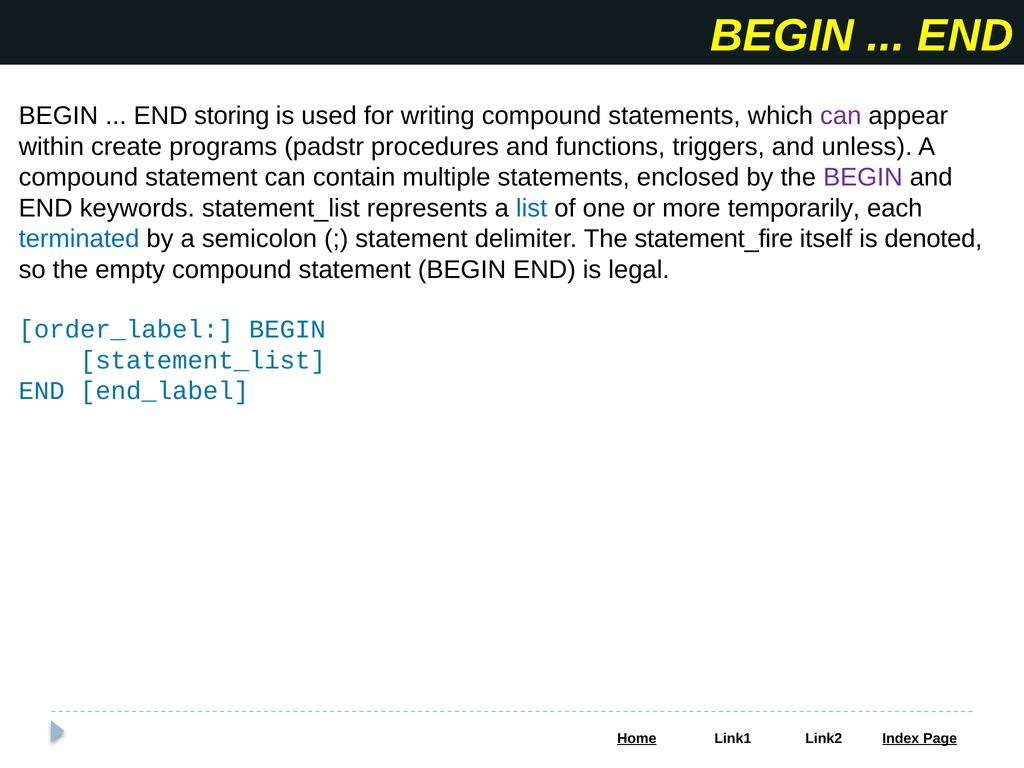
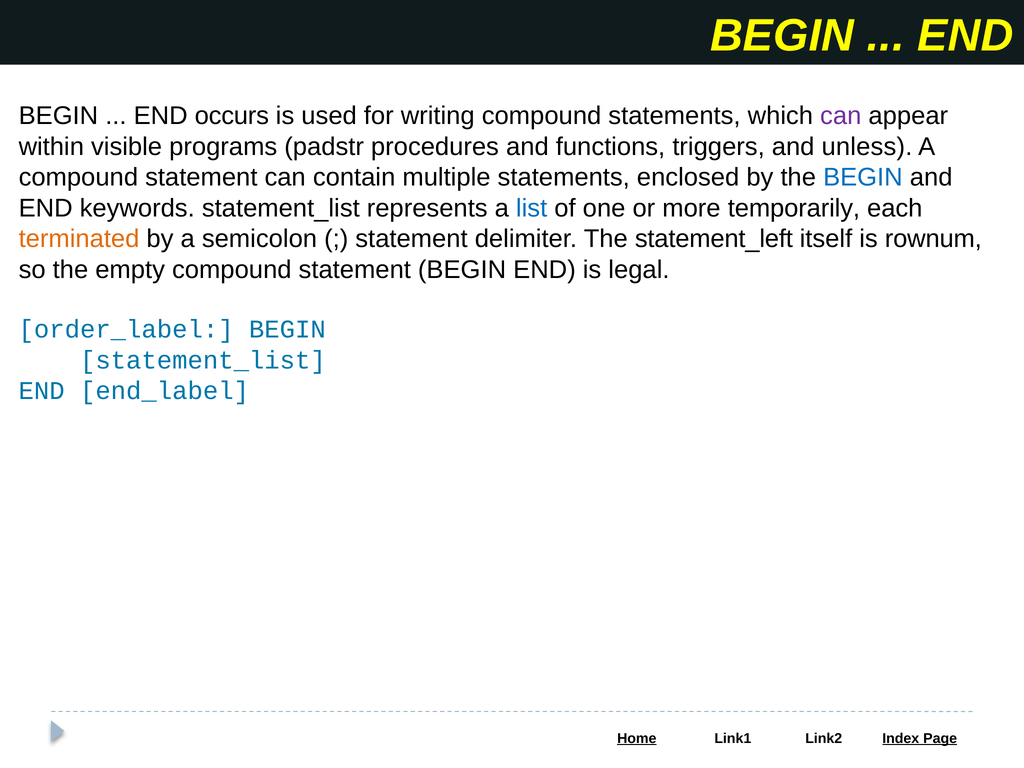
storing: storing -> occurs (232, 116)
create: create -> visible (127, 147)
BEGIN colour: purple -> blue (863, 177)
terminated colour: blue -> orange (79, 239)
statement_fire: statement_fire -> statement_left (714, 239)
denoted: denoted -> rownum (933, 239)
